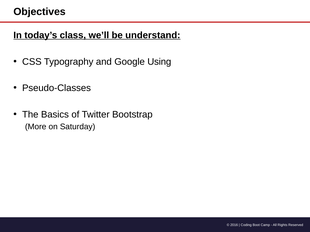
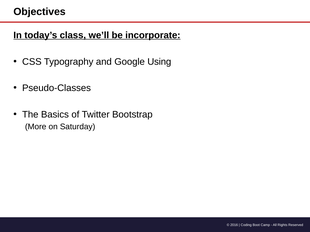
understand: understand -> incorporate (153, 35)
